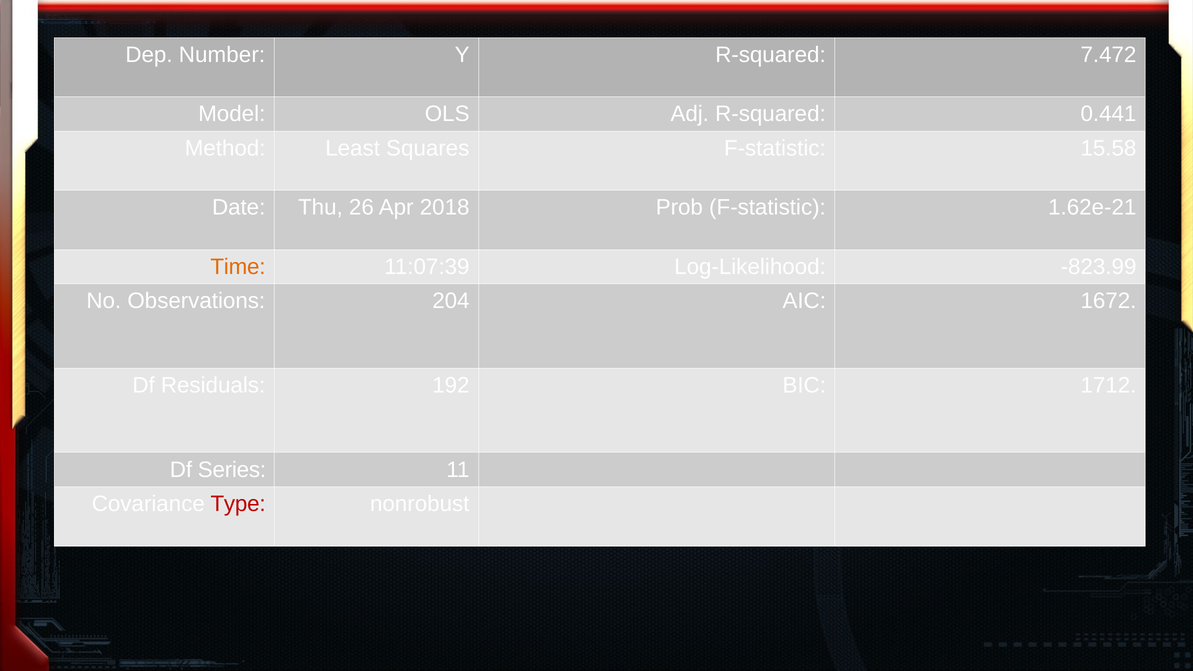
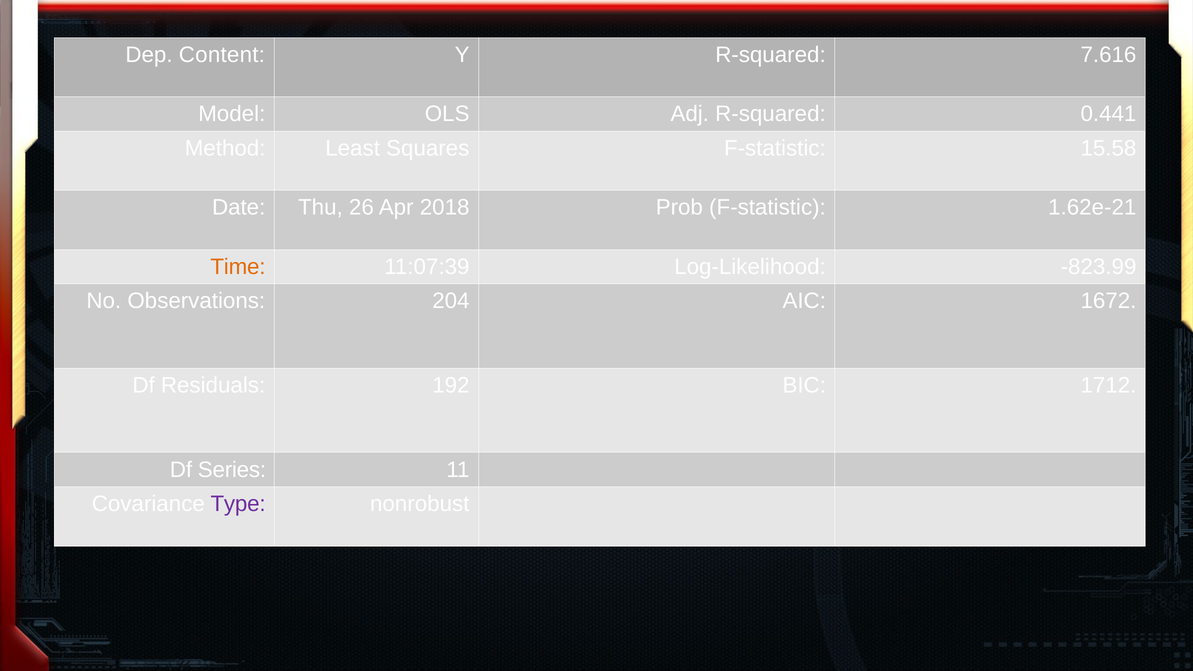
Number: Number -> Content (222, 55)
7.472: 7.472 -> 7.616 (1108, 55)
Type colour: red -> purple (238, 504)
